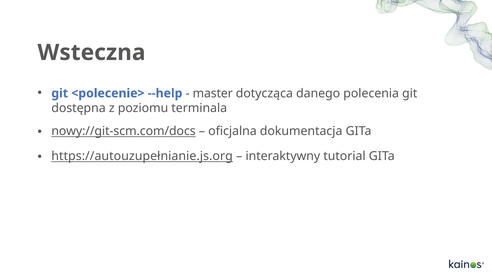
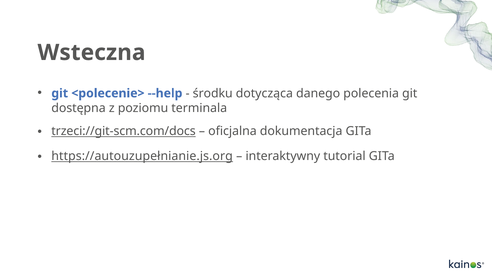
master: master -> środku (213, 93)
nowy://git-scm.com/docs: nowy://git-scm.com/docs -> trzeci://git-scm.com/docs (124, 131)
